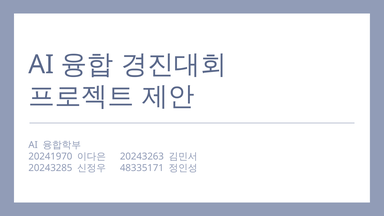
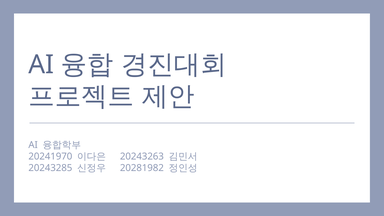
48335171: 48335171 -> 20281982 (142, 168)
